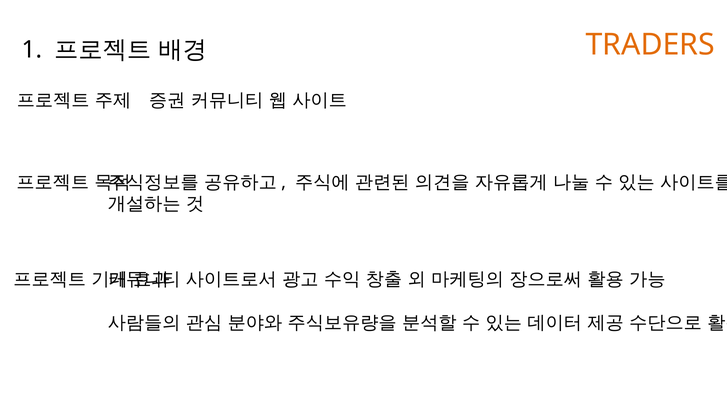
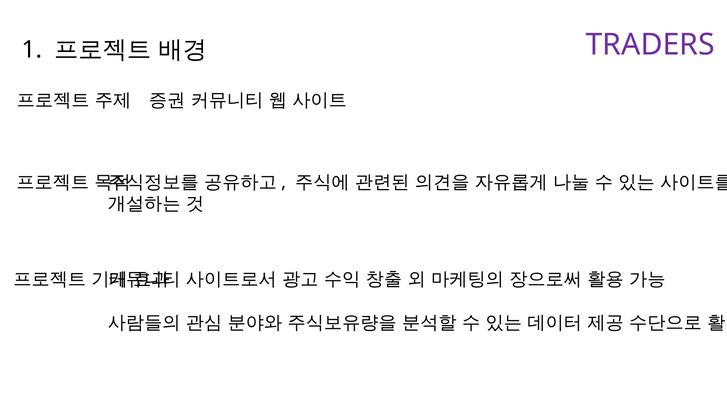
TRADERS colour: orange -> purple (650, 45)
